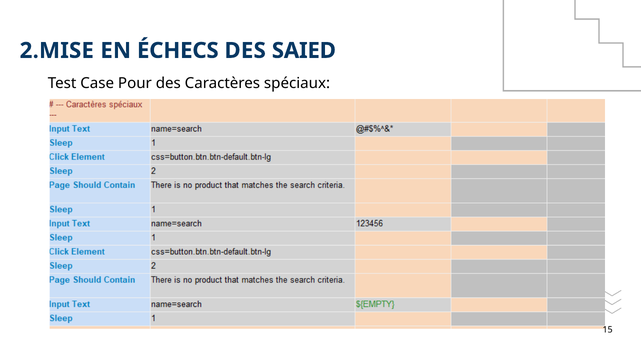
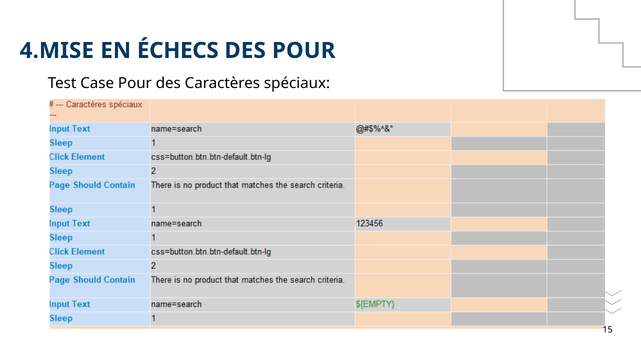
2.MISE: 2.MISE -> 4.MISE (57, 51)
DES SAIED: SAIED -> POUR (304, 51)
